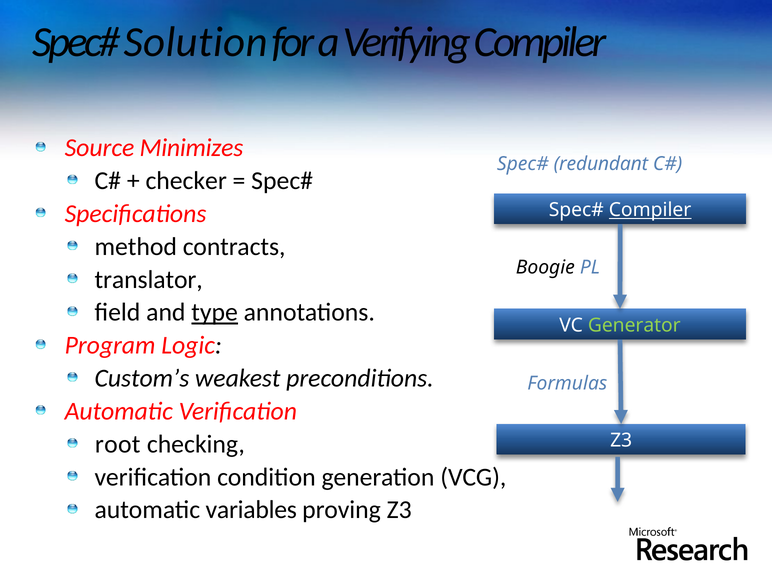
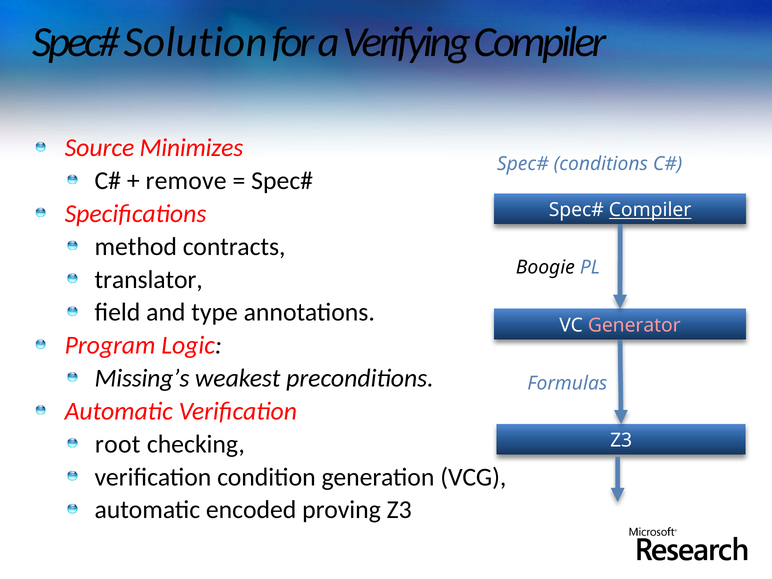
redundant: redundant -> conditions (601, 164)
checker: checker -> remove (186, 181)
type underline: present -> none (215, 312)
Generator colour: light green -> pink (634, 325)
Custom’s: Custom’s -> Missing’s (142, 378)
variables: variables -> encoded (251, 510)
